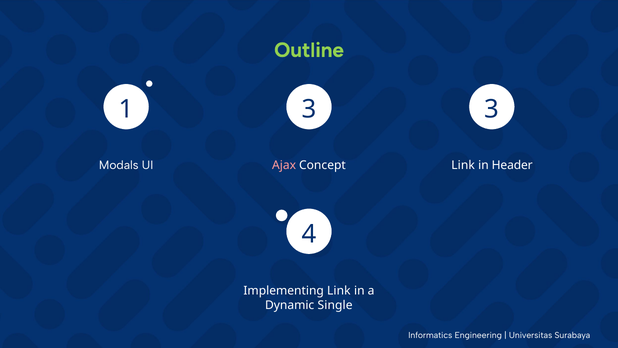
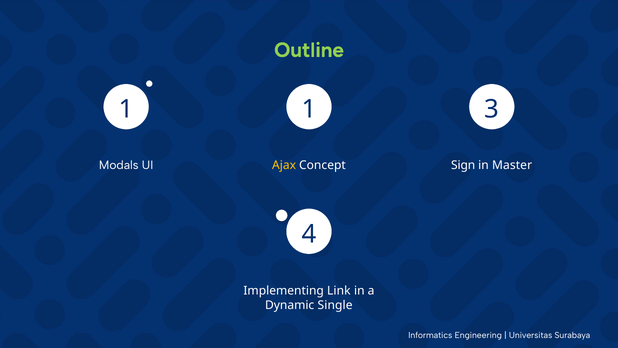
1 3: 3 -> 1 (309, 109)
Ajax colour: pink -> yellow (284, 165)
Concept Link: Link -> Sign (463, 165)
Header: Header -> Master (512, 165)
